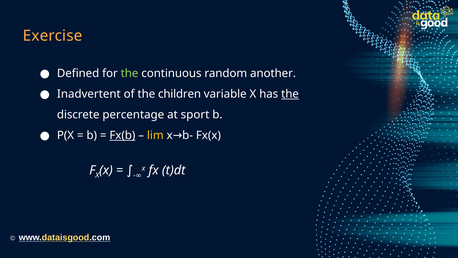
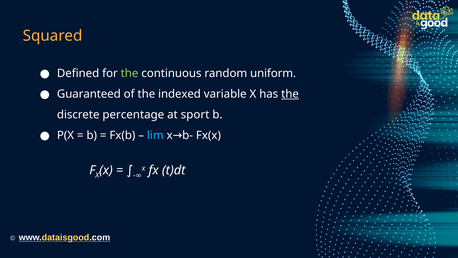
Exercise: Exercise -> Squared (53, 36)
another: another -> uniform (273, 73)
Inadvertent: Inadvertent -> Guaranteed (89, 94)
children: children -> indexed (180, 94)
Fx(b underline: present -> none (122, 135)
lim colour: yellow -> light blue (155, 135)
